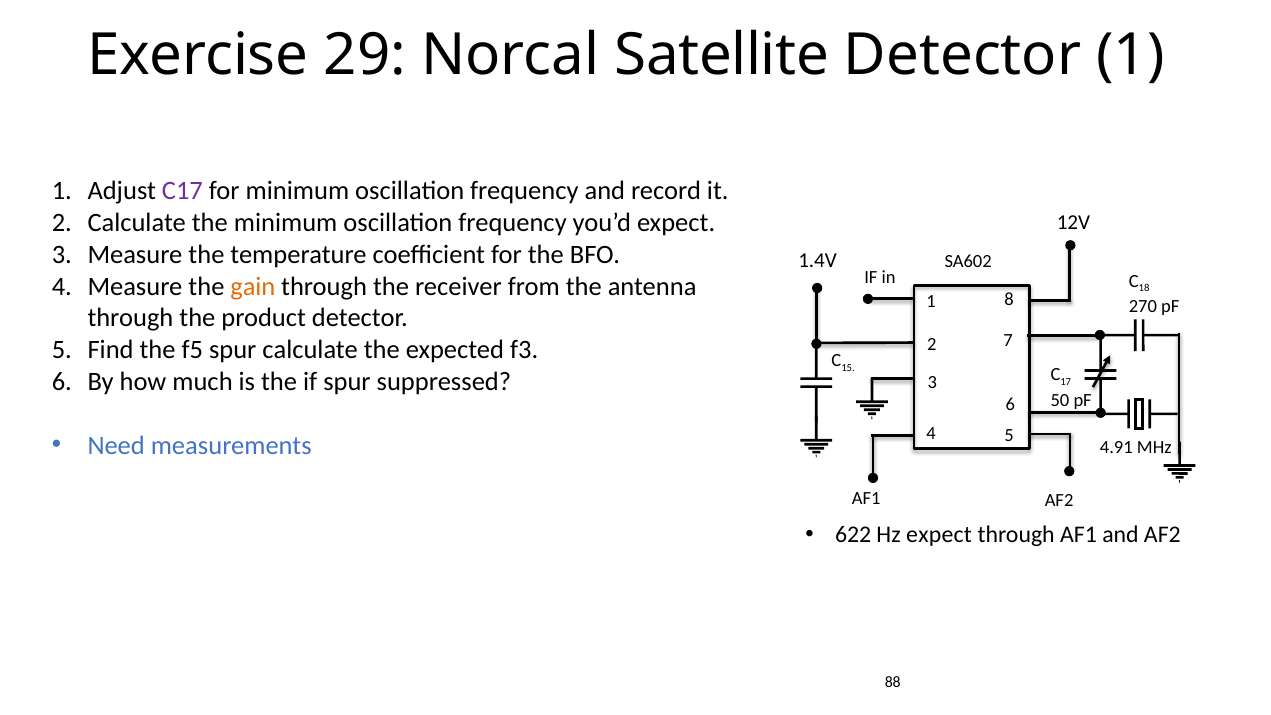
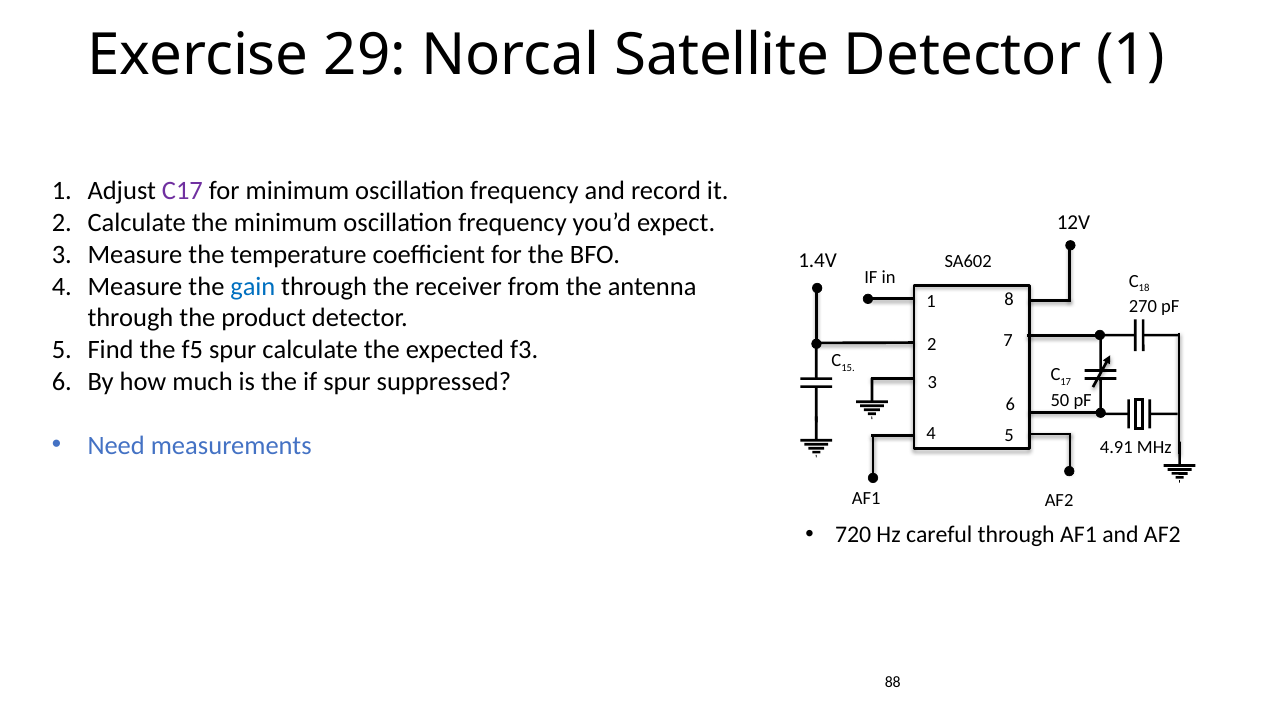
gain colour: orange -> blue (253, 286)
622: 622 -> 720 (853, 535)
Hz expect: expect -> careful (939, 535)
